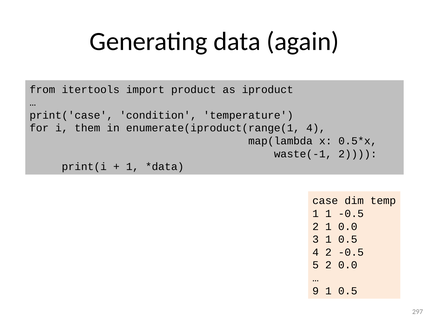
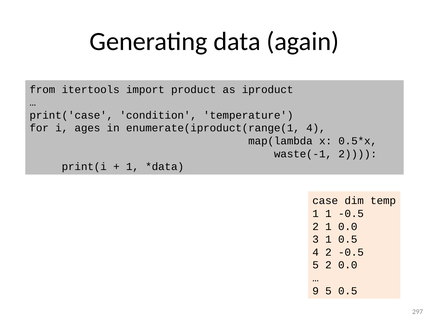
them: them -> ages (87, 128)
9 1: 1 -> 5 (328, 291)
